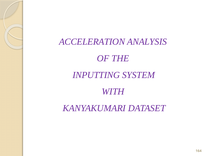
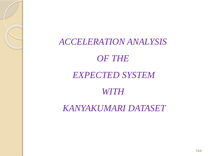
INPUTTING: INPUTTING -> EXPECTED (96, 75)
